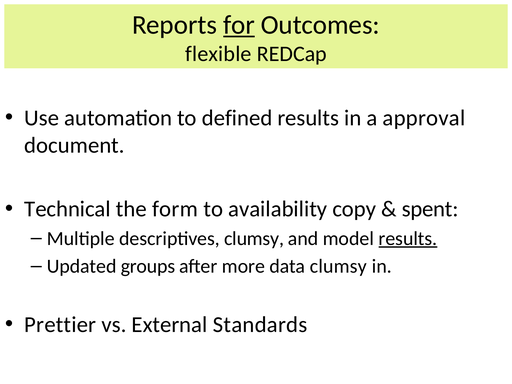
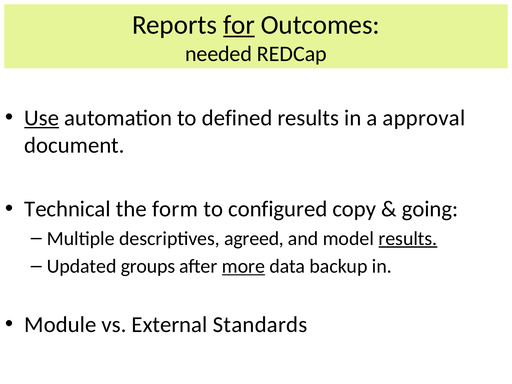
flexible: flexible -> needed (219, 54)
Use underline: none -> present (42, 118)
availability: availability -> configured (278, 209)
spent: spent -> going (430, 209)
descriptives clumsy: clumsy -> agreed (254, 238)
more underline: none -> present (243, 266)
data clumsy: clumsy -> backup (339, 266)
Prettier: Prettier -> Module (60, 325)
